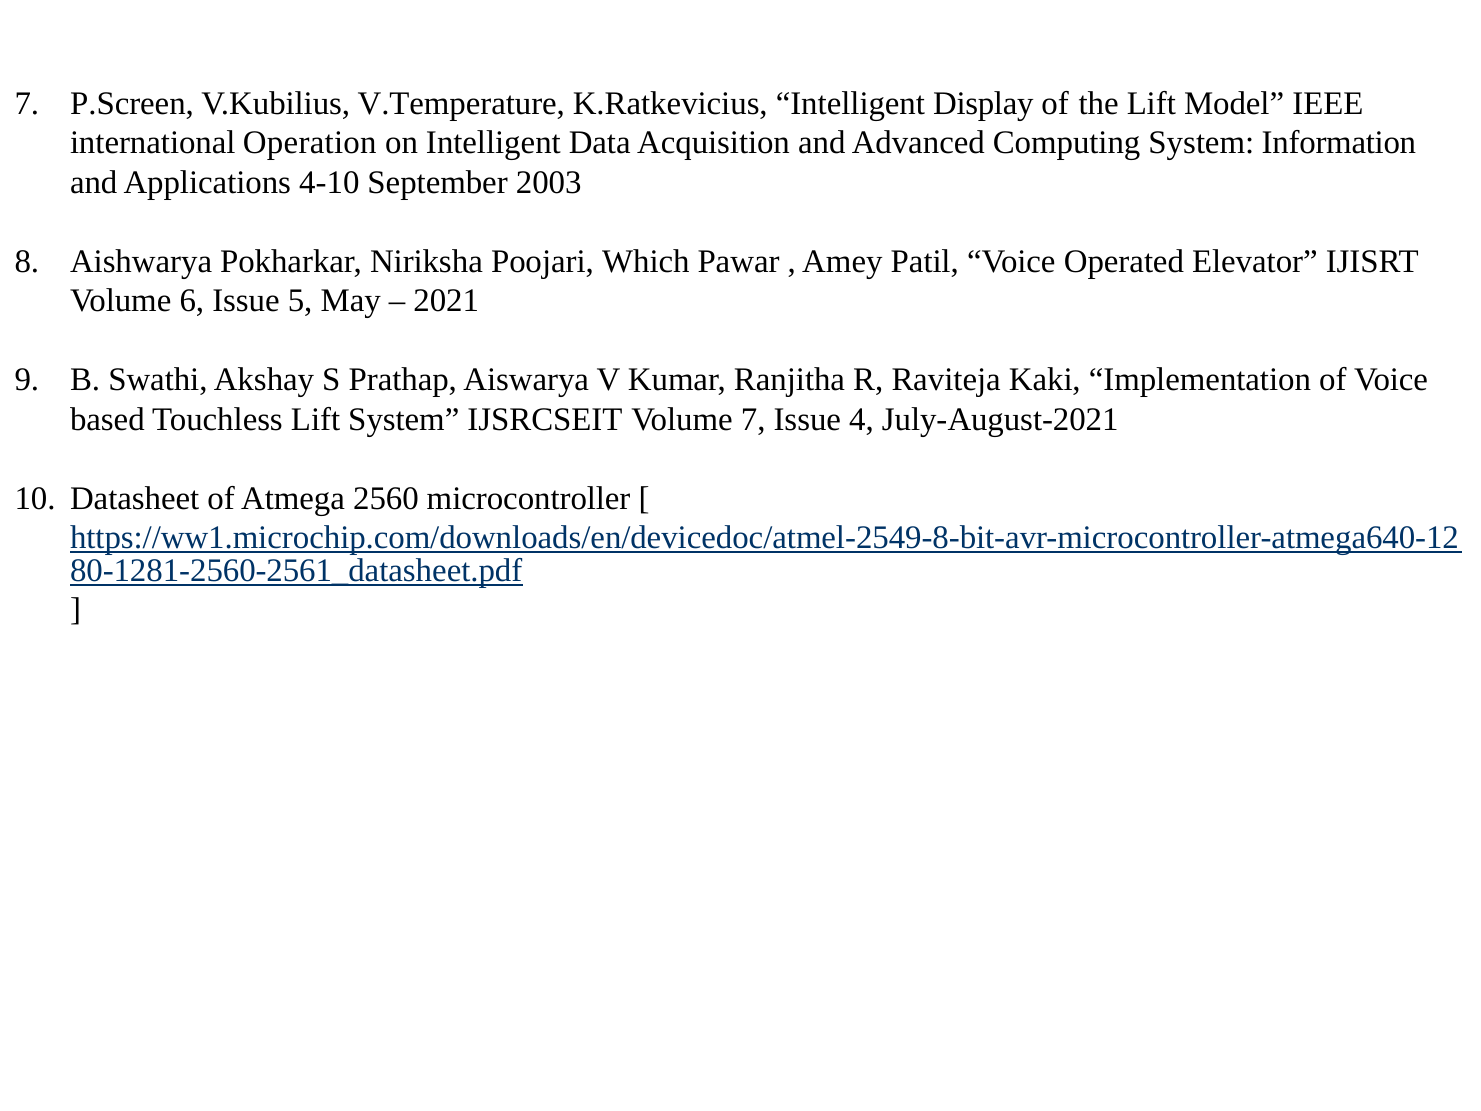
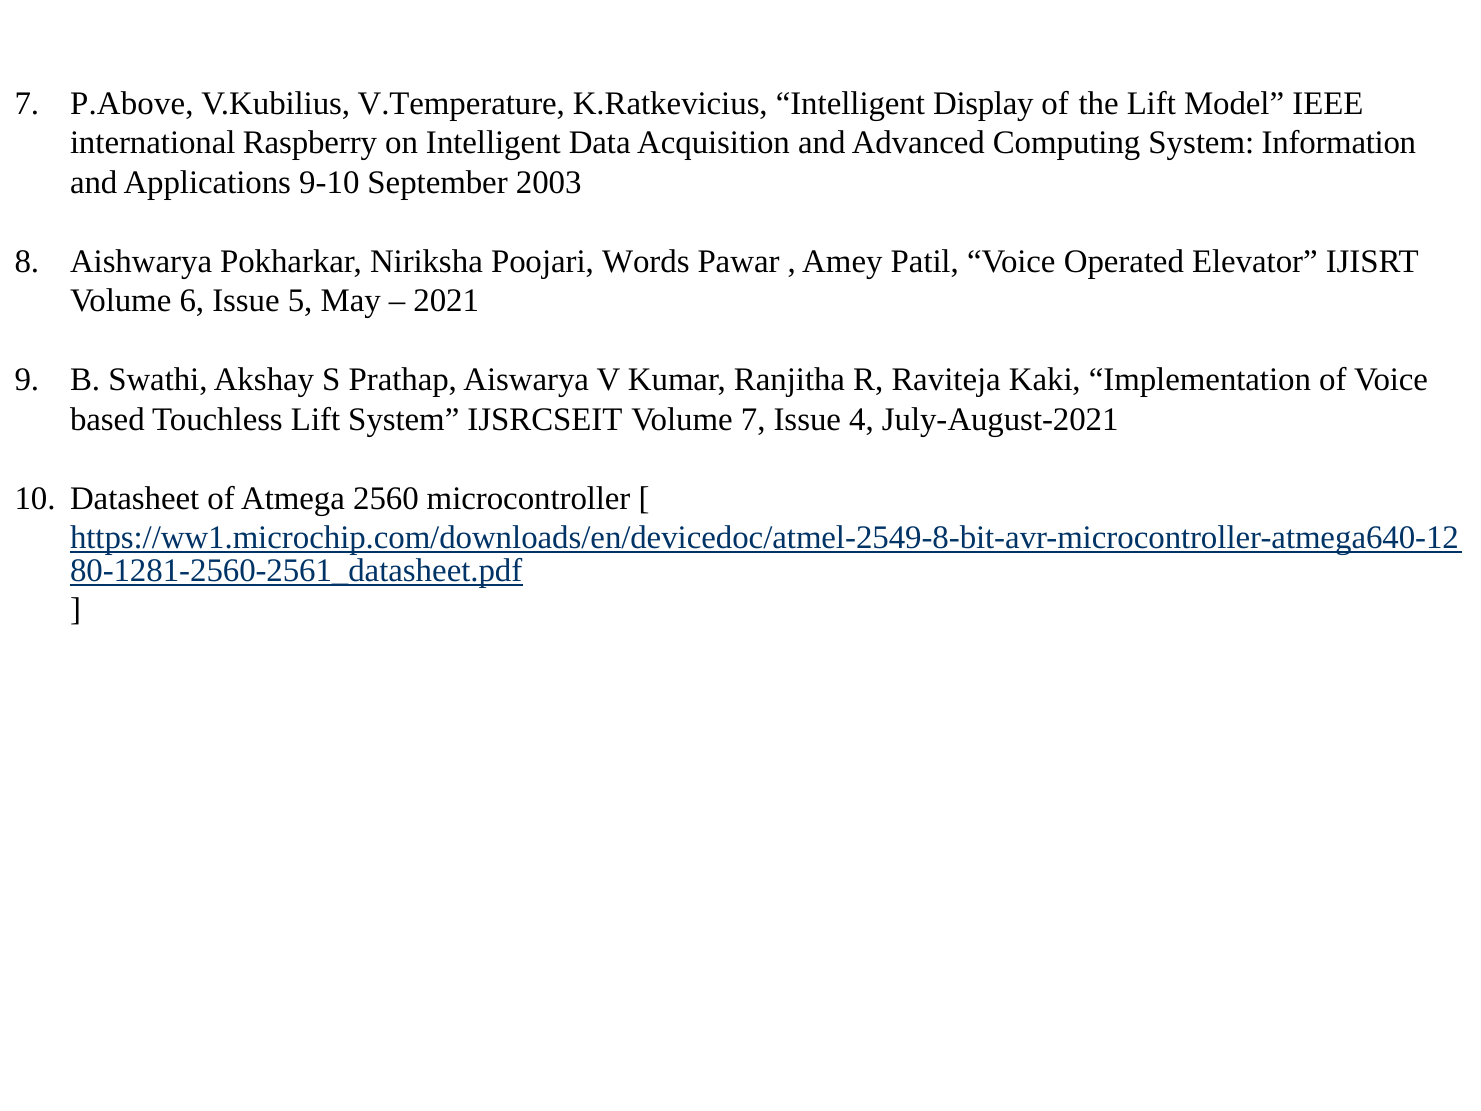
P.Screen: P.Screen -> P.Above (132, 103)
Operation: Operation -> Raspberry (310, 143)
4-10: 4-10 -> 9-10 (329, 182)
Which: Which -> Words (646, 261)
